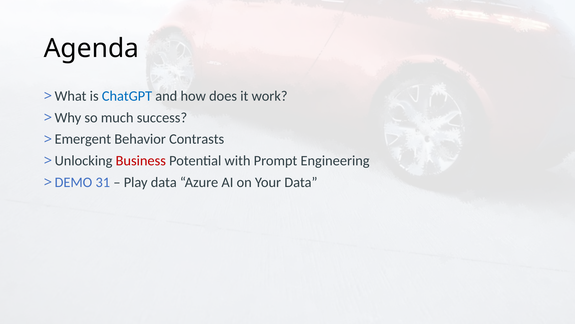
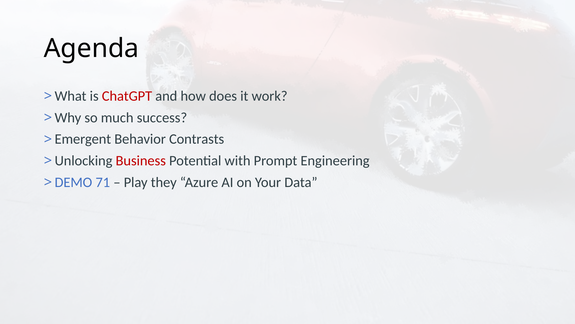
ChatGPT colour: blue -> red (127, 96)
31: 31 -> 71 (103, 182)
Play data: data -> they (164, 182)
